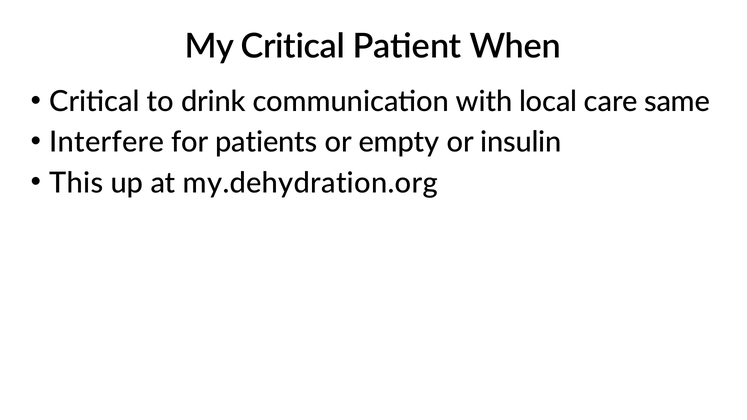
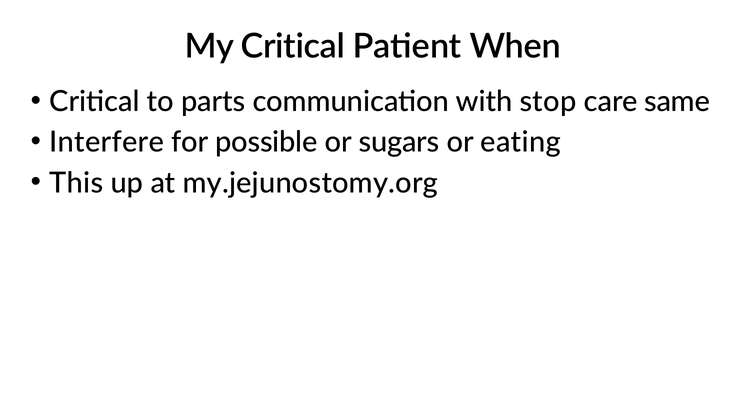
drink: drink -> parts (213, 102)
local: local -> stop (548, 102)
patients: patients -> possible (266, 142)
empty: empty -> sugars (399, 142)
insulin: insulin -> eating (521, 142)
my.dehydration.org: my.dehydration.org -> my.jejunostomy.org (310, 183)
